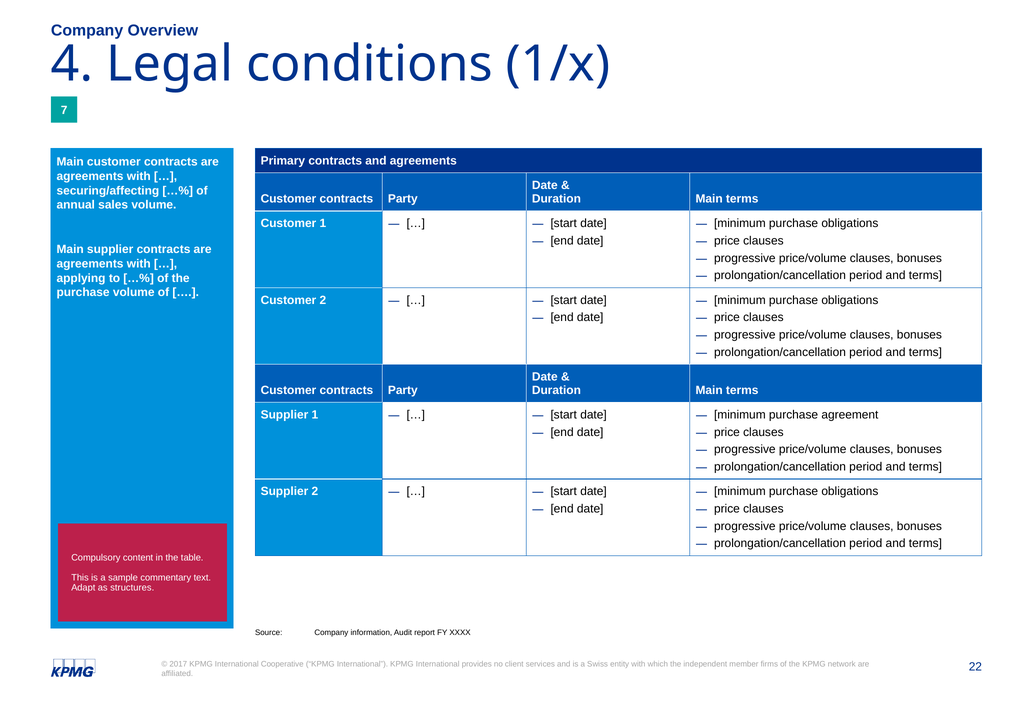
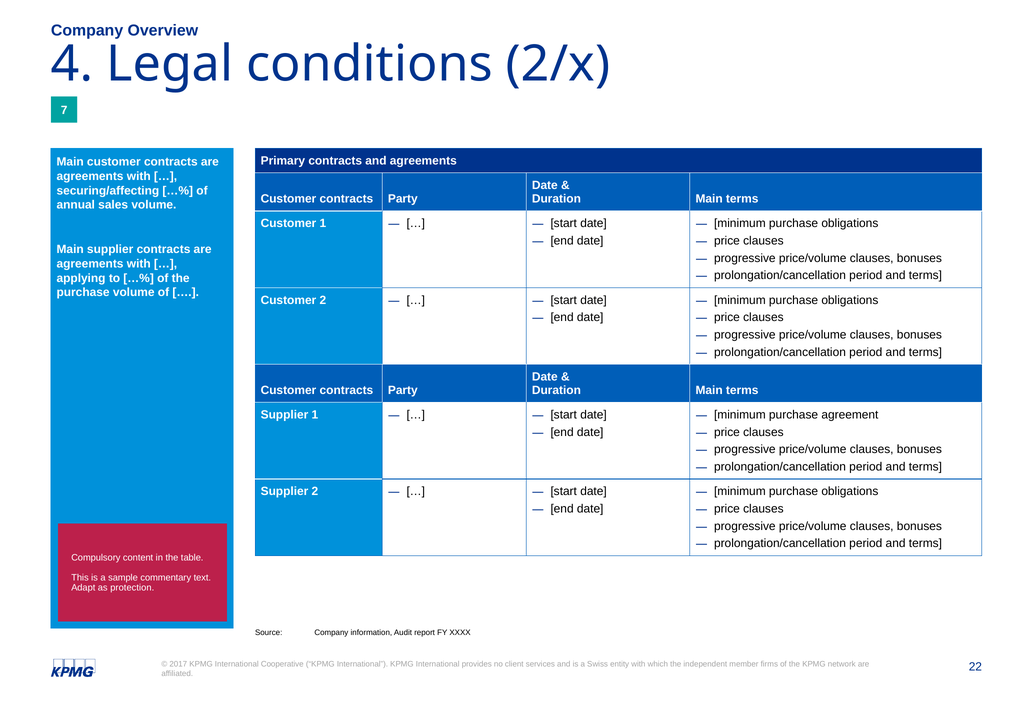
1/x: 1/x -> 2/x (558, 64)
structures: structures -> protection (132, 588)
